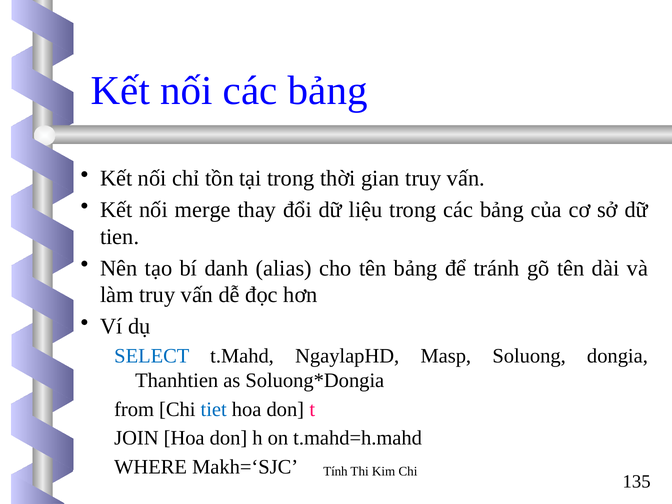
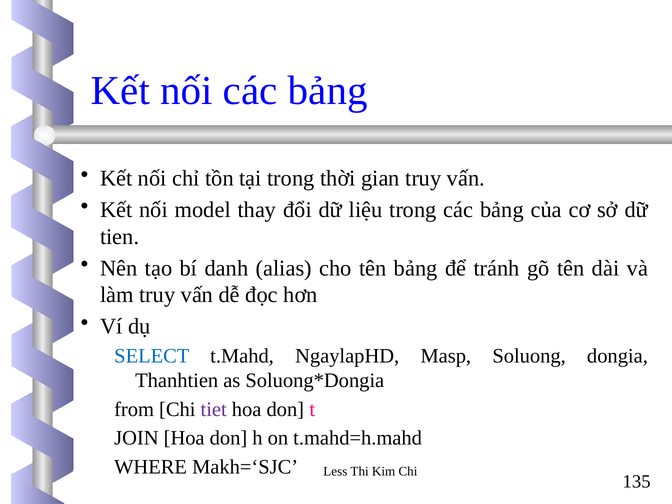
merge: merge -> model (203, 210)
tiet colour: blue -> purple (214, 409)
Tính: Tính -> Less (335, 471)
